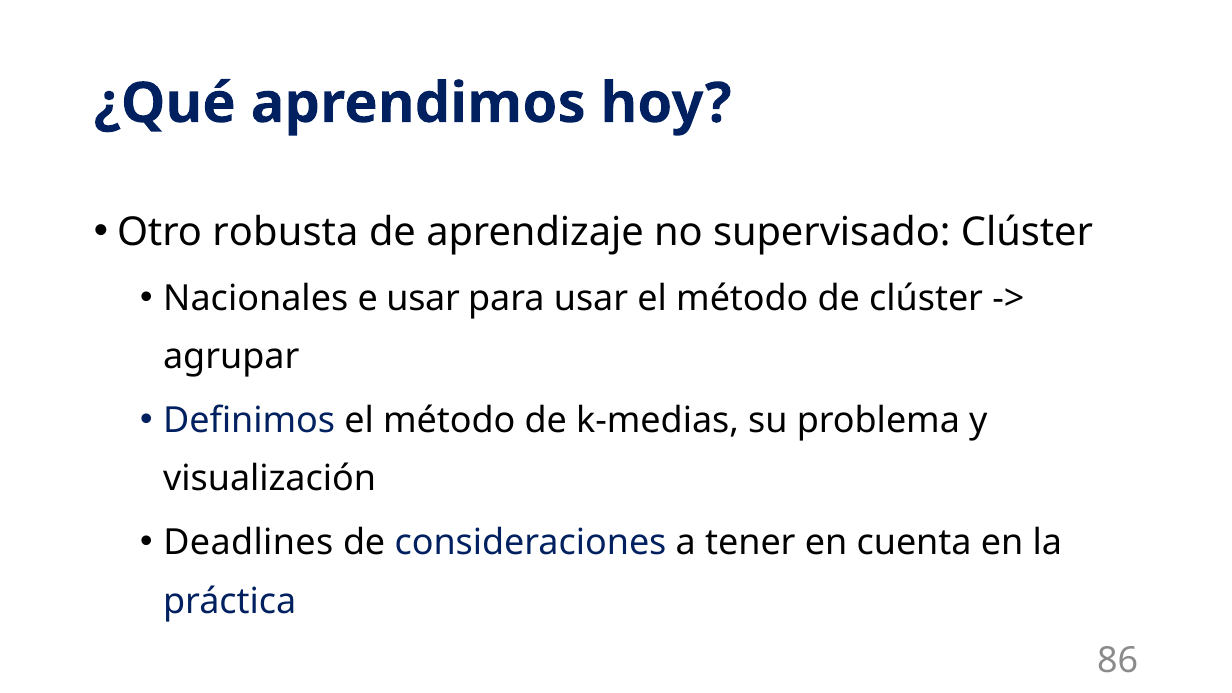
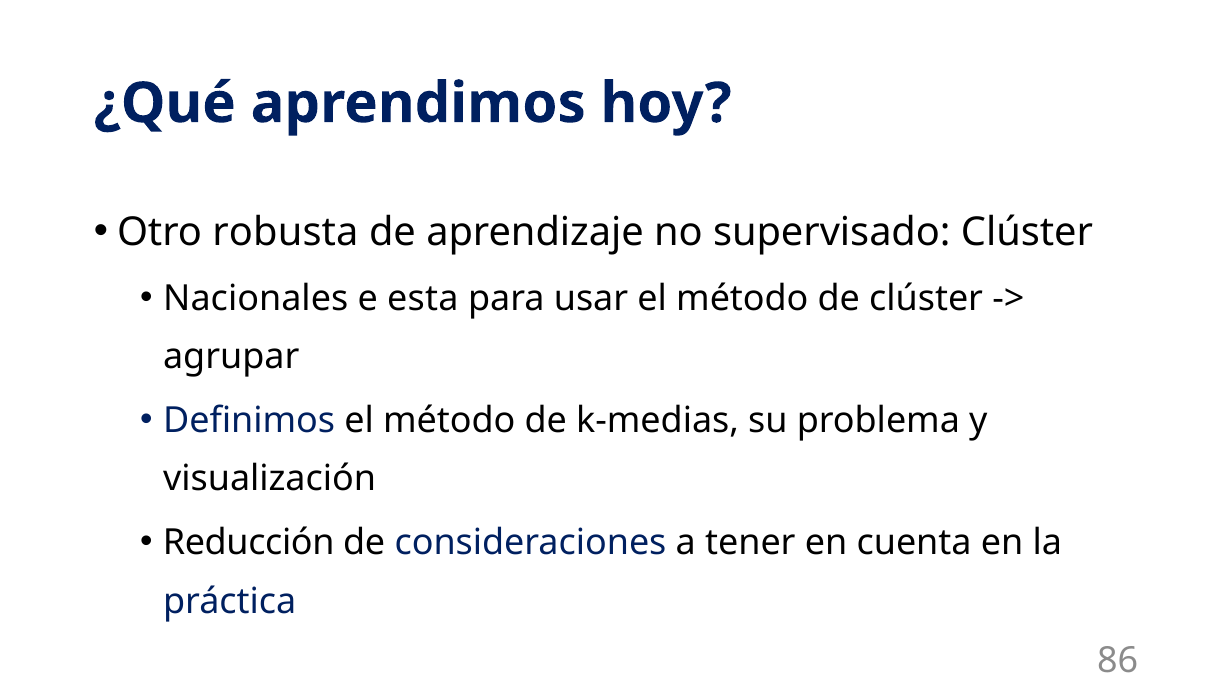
e usar: usar -> esta (423, 298)
Deadlines: Deadlines -> Reducción (249, 543)
